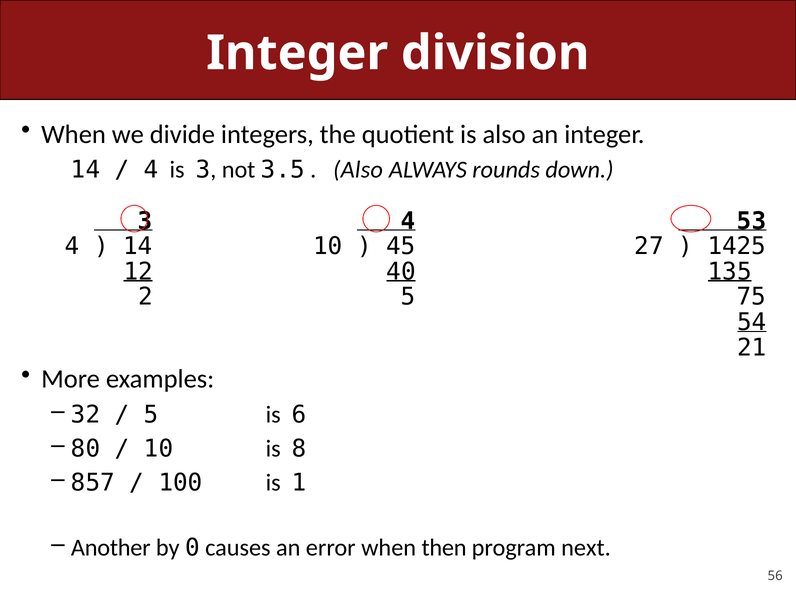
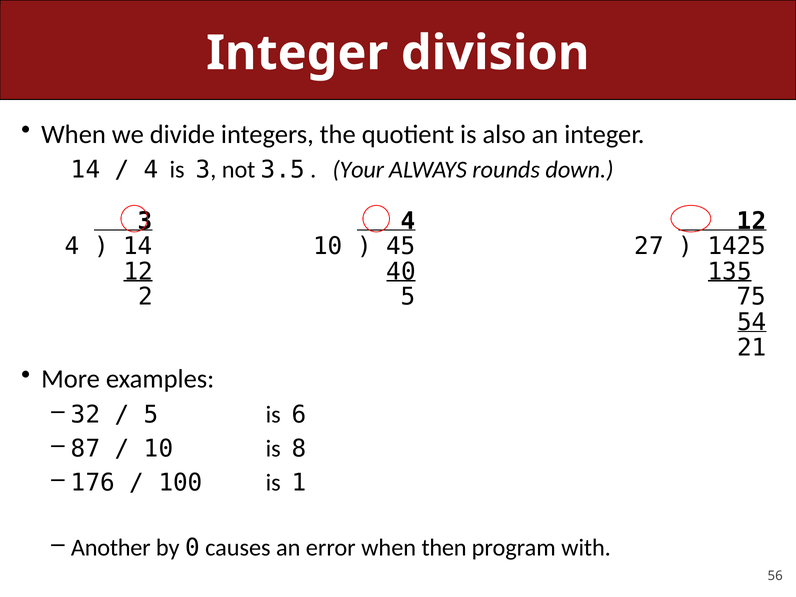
Also: Also -> Your (358, 170)
4 53: 53 -> 12 (752, 221)
80: 80 -> 87 (86, 449)
857: 857 -> 176 (93, 483)
next: next -> with (586, 548)
